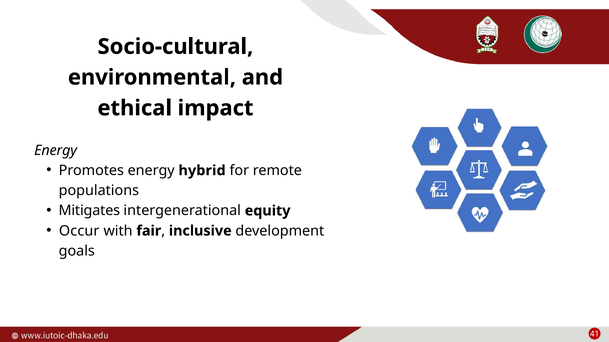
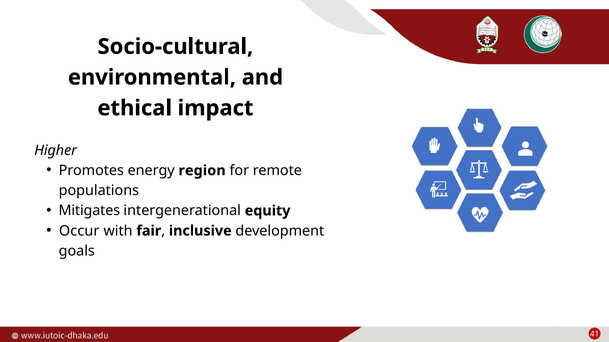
Energy: Energy -> Higher (56, 151)
hybrid: hybrid -> region (202, 171)
